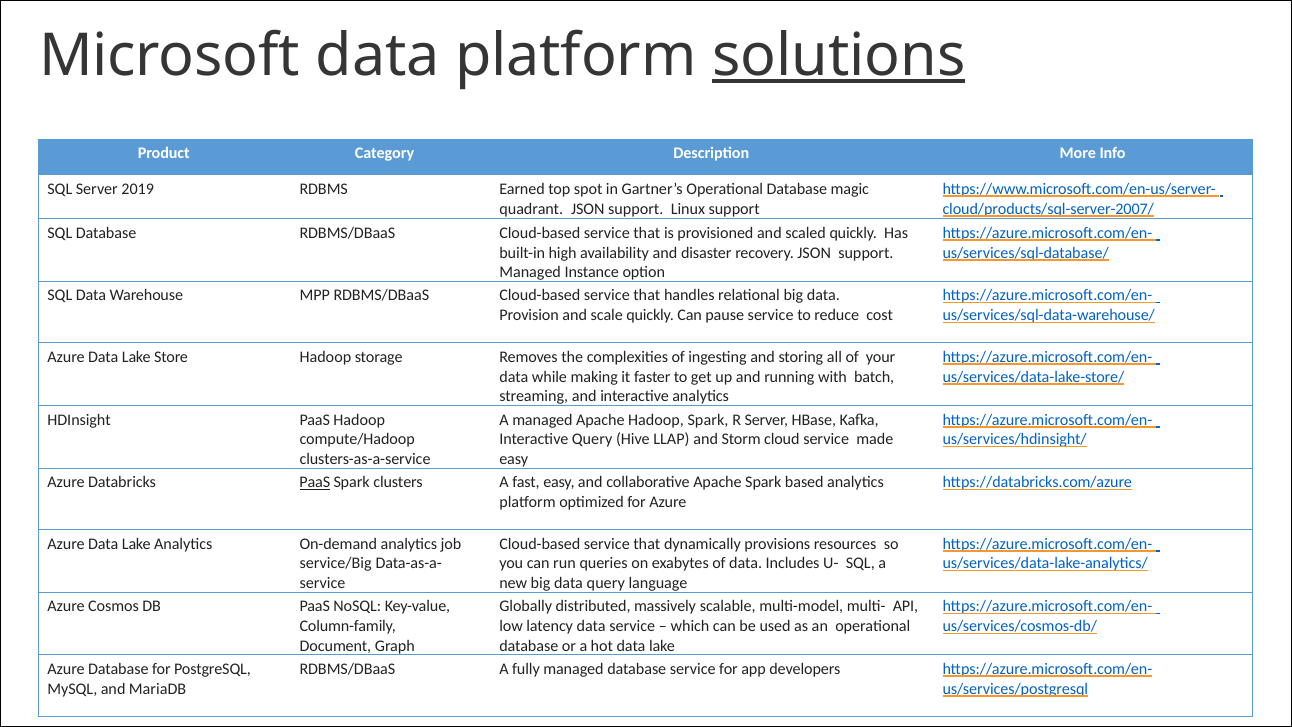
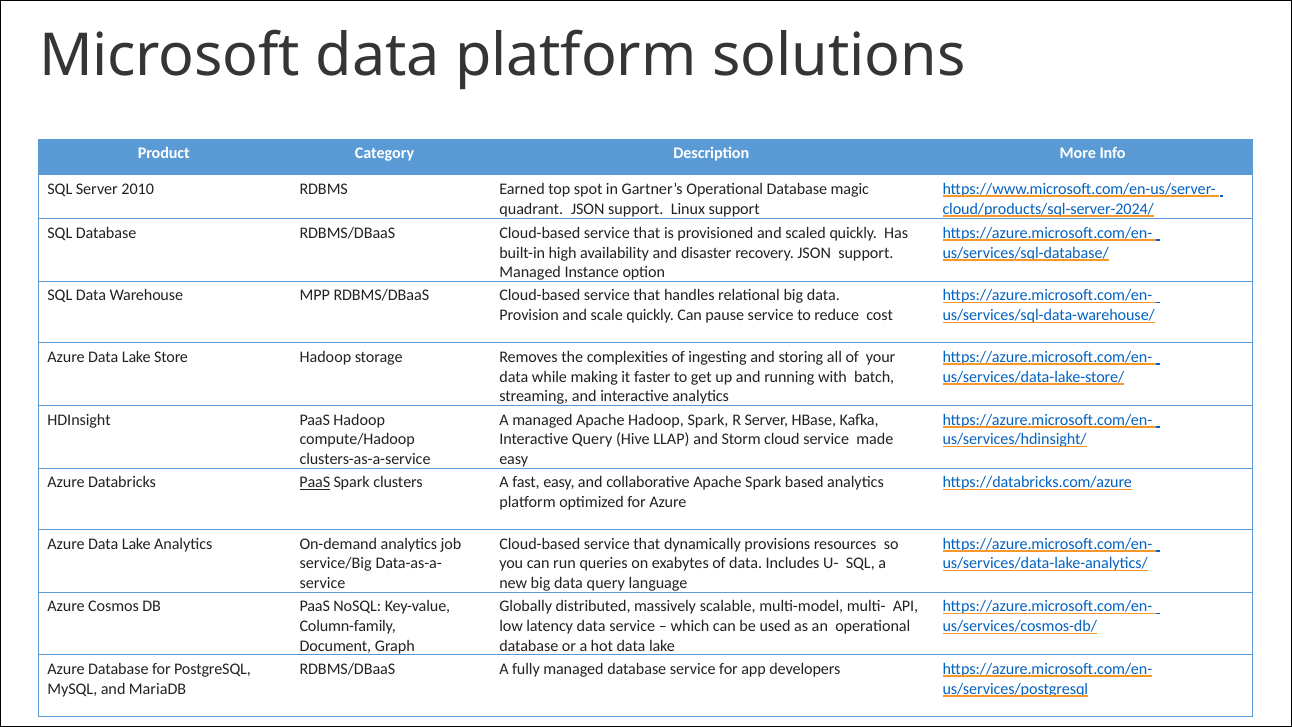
solutions underline: present -> none (839, 56)
2019: 2019 -> 2010 (138, 189)
cloud/products/sql-server-2007/: cloud/products/sql-server-2007/ -> cloud/products/sql-server-2024/ (1048, 209)
